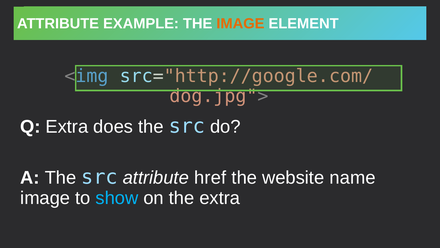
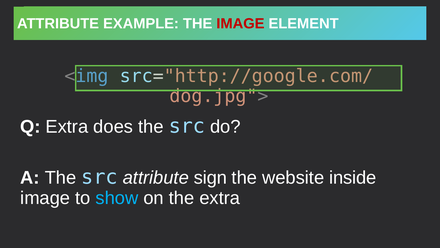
IMAGE colour: orange -> red (240, 24)
href: href -> sign (210, 178)
name: name -> inside (353, 178)
